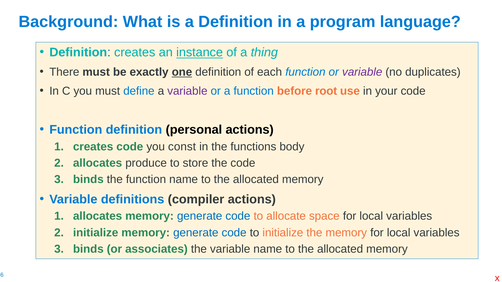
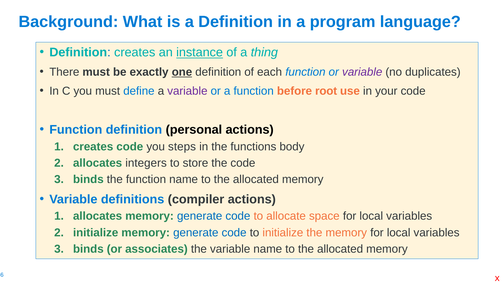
const: const -> steps (182, 147)
produce: produce -> integers (146, 163)
